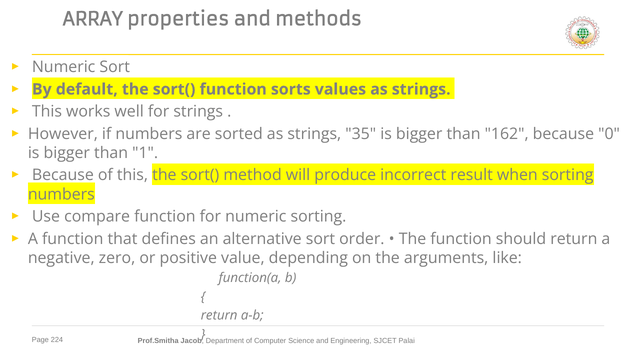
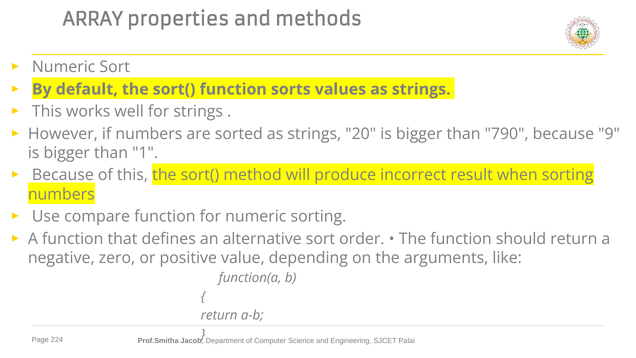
35: 35 -> 20 (361, 134)
162: 162 -> 790 (507, 134)
0: 0 -> 9 (609, 134)
